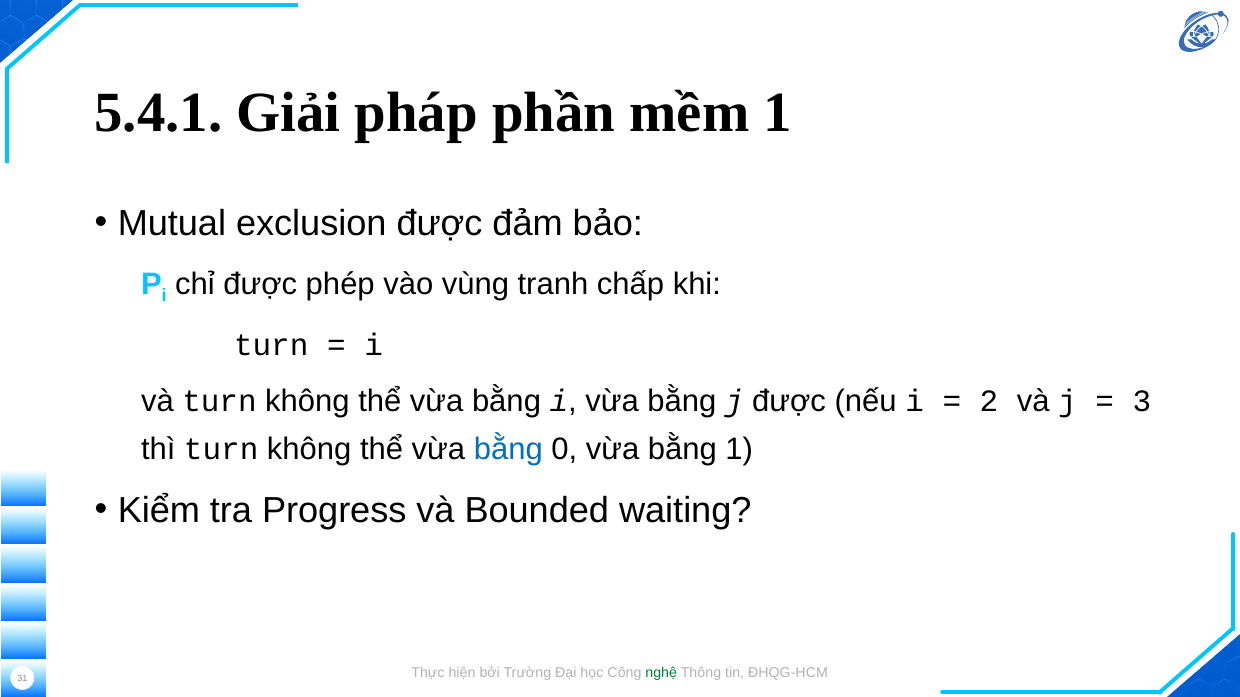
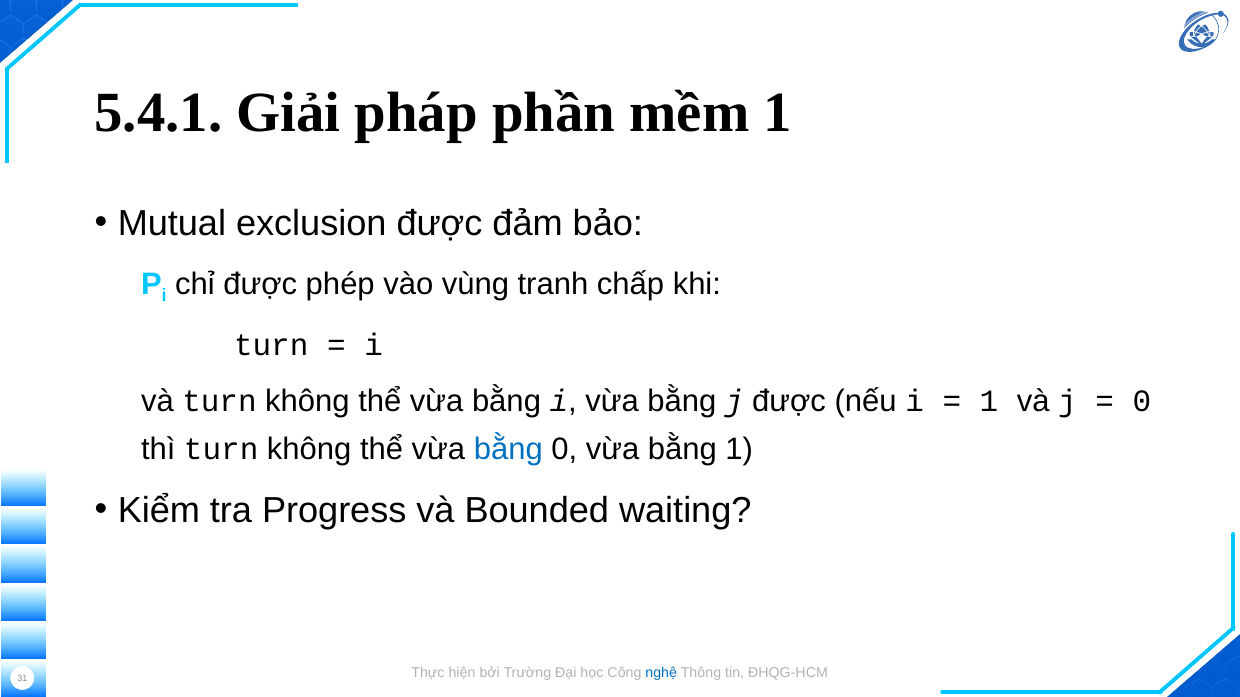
2: 2 -> 1 (989, 401)
3: 3 -> 0 (1142, 401)
nghệ colour: green -> blue (661, 673)
